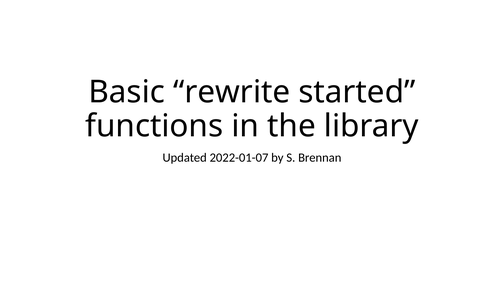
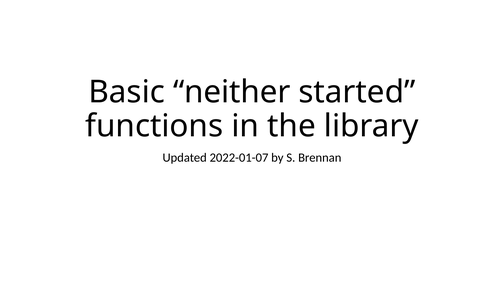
rewrite: rewrite -> neither (232, 92)
